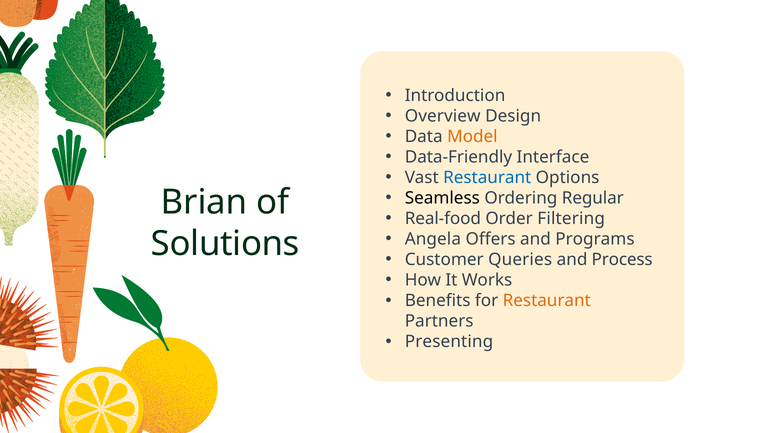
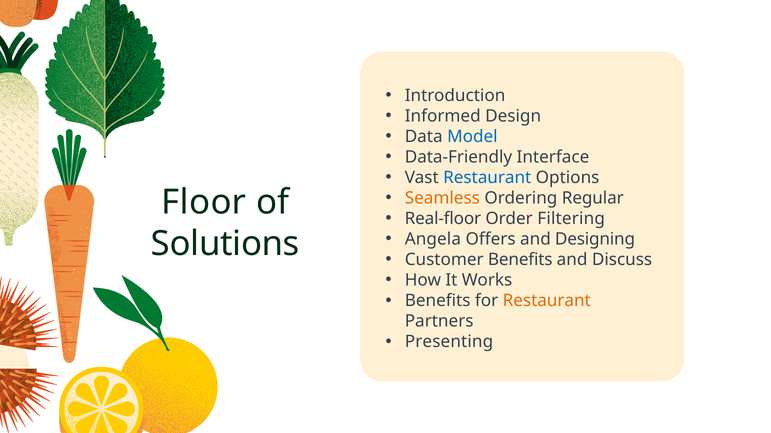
Overview: Overview -> Informed (443, 116)
Model colour: orange -> blue (472, 137)
Seamless colour: black -> orange (442, 198)
Brian: Brian -> Floor (204, 202)
Real-food: Real-food -> Real-floor (443, 219)
Programs: Programs -> Designing (595, 240)
Customer Queries: Queries -> Benefits (520, 260)
Process: Process -> Discuss (622, 260)
